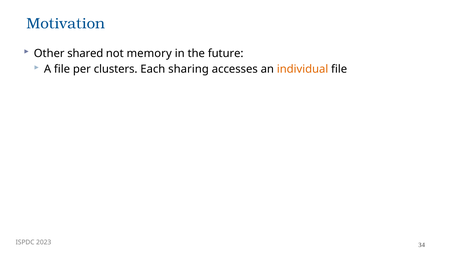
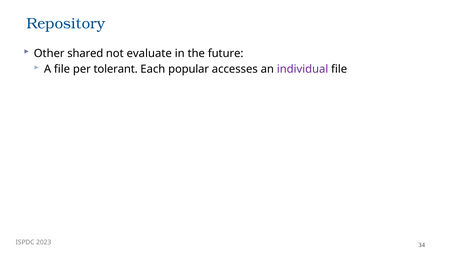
Motivation: Motivation -> Repository (66, 24)
memory: memory -> evaluate (149, 53)
clusters: clusters -> tolerant (116, 69)
sharing: sharing -> popular (189, 69)
individual colour: orange -> purple (303, 69)
